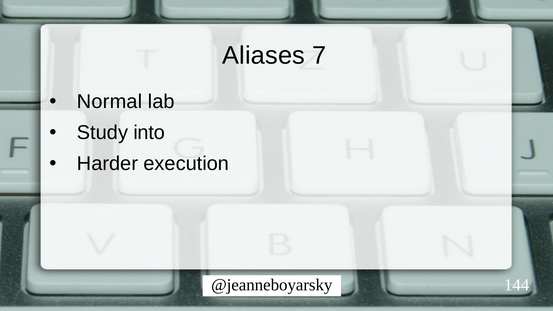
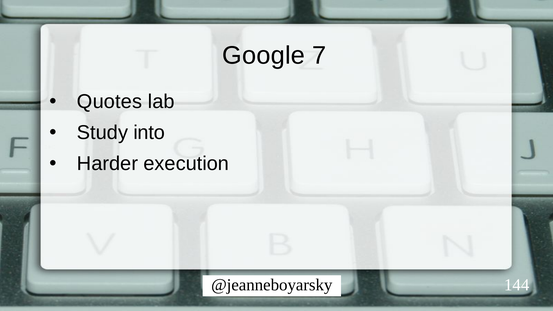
Aliases: Aliases -> Google (264, 55)
Normal: Normal -> Quotes (110, 101)
